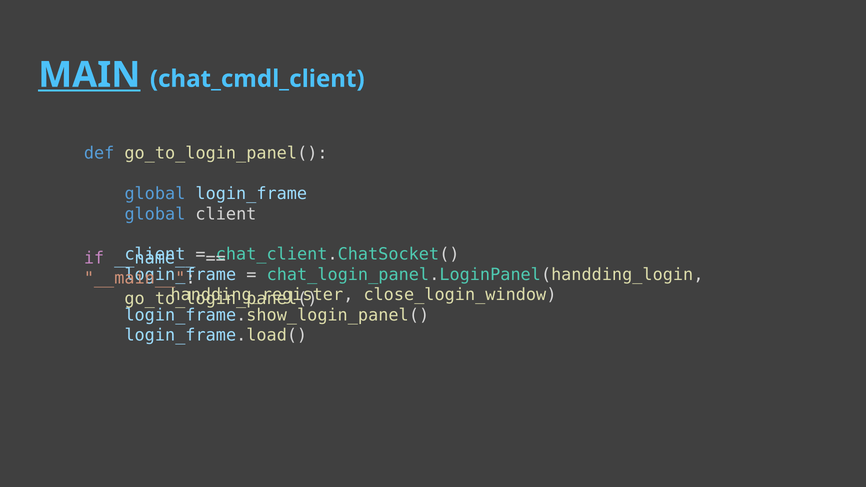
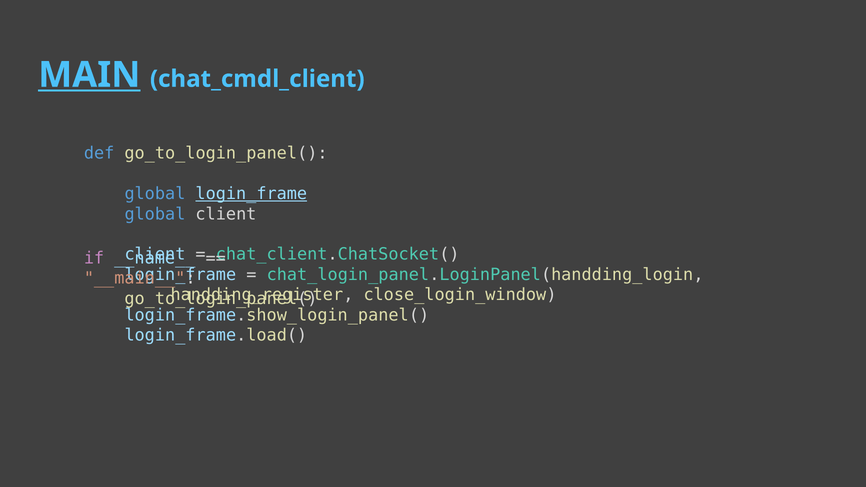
login_frame underline: none -> present (251, 194)
